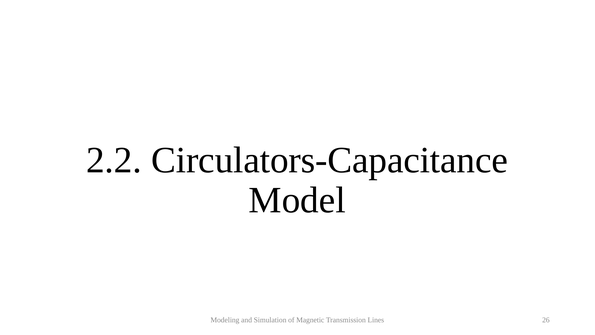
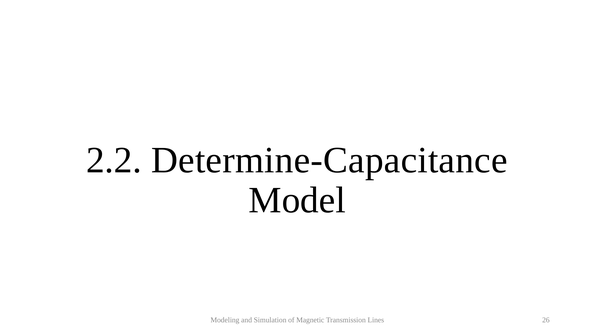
Circulators-Capacitance: Circulators-Capacitance -> Determine-Capacitance (329, 160)
